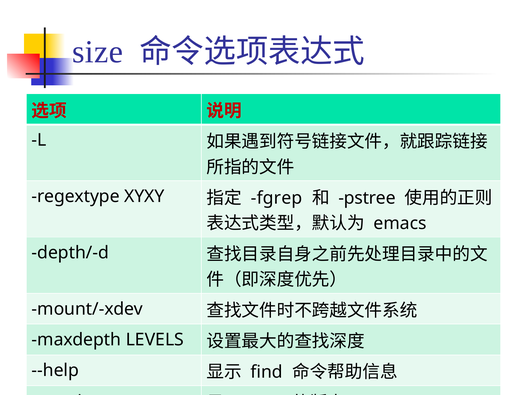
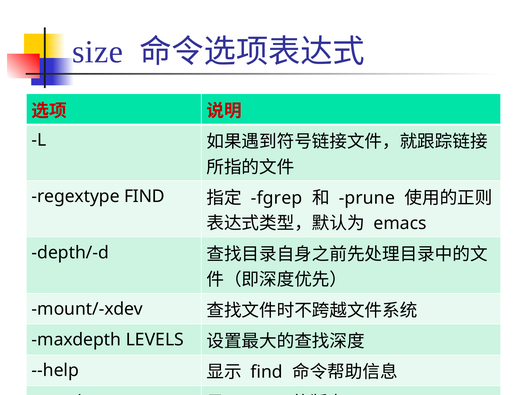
regextype XYXY: XYXY -> FIND (144, 197)
pstree: pstree -> prune (367, 198)
